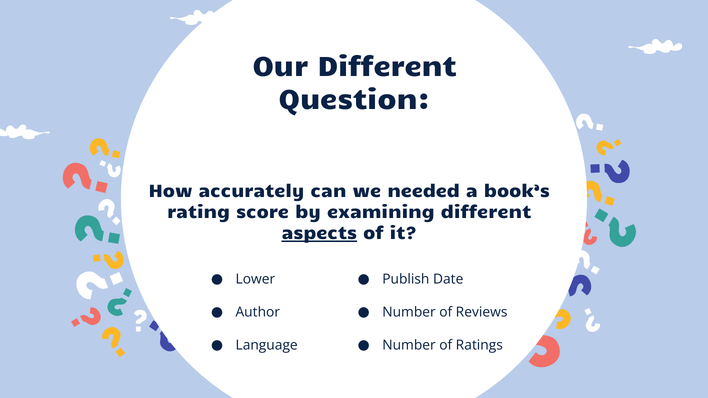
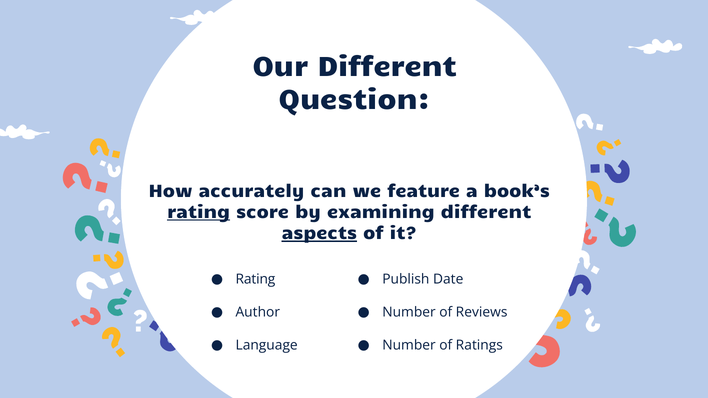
needed: needed -> feature (424, 191)
rating underline: none -> present (199, 213)
Lower: Lower -> Rating (255, 279)
